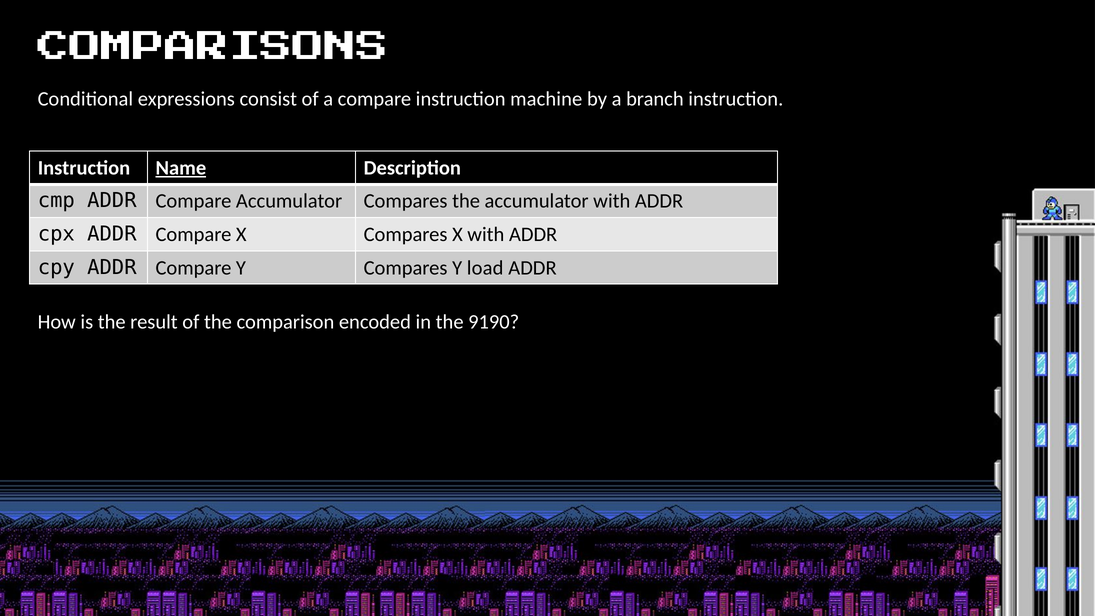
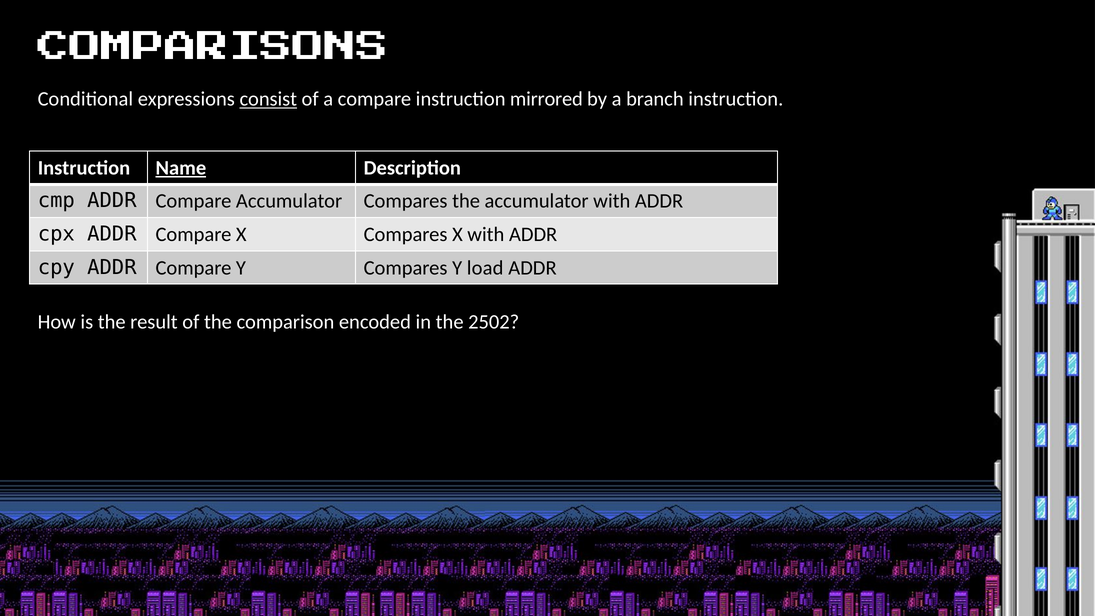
consist underline: none -> present (268, 99)
machine: machine -> mirrored (546, 99)
9190: 9190 -> 2502 (494, 322)
